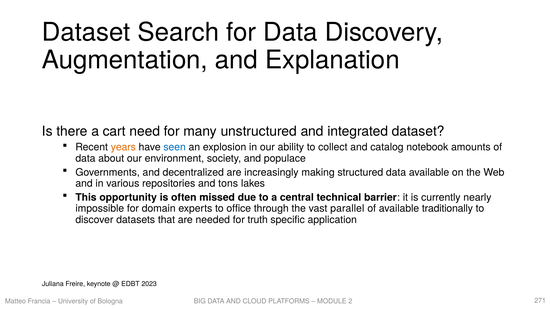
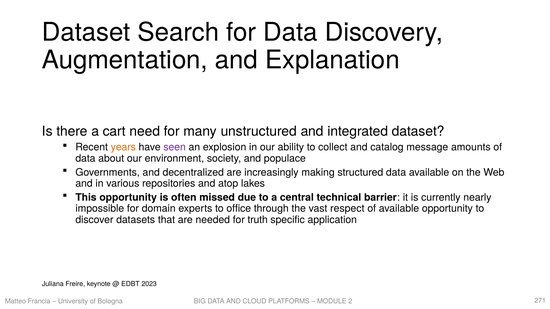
seen colour: blue -> purple (175, 147)
notebook: notebook -> message (427, 147)
tons: tons -> atop (228, 184)
parallel: parallel -> respect (347, 209)
available traditionally: traditionally -> opportunity (447, 209)
